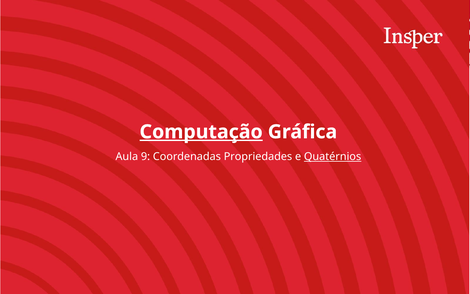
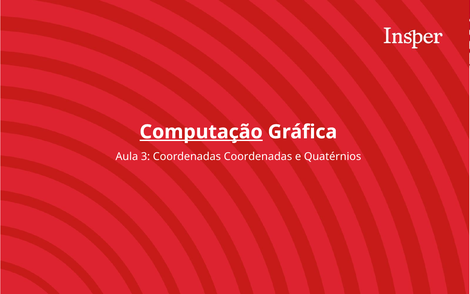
9: 9 -> 3 (145, 157)
Coordenadas Propriedades: Propriedades -> Coordenadas (258, 157)
Quatérnios underline: present -> none (333, 157)
